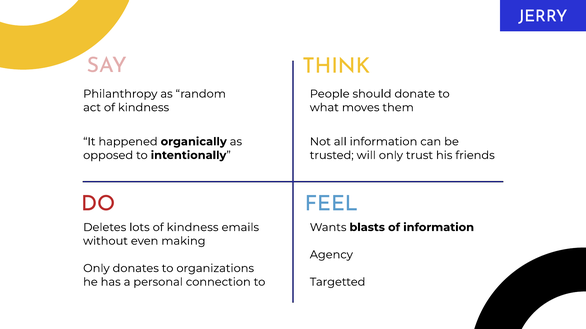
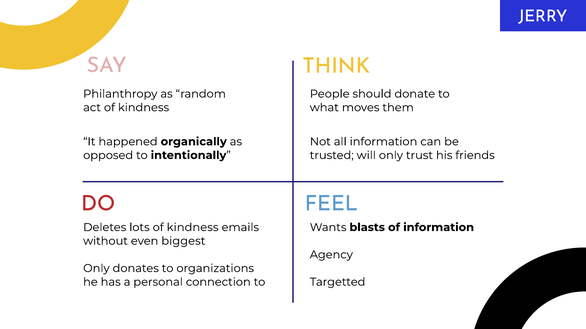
making: making -> biggest (183, 241)
